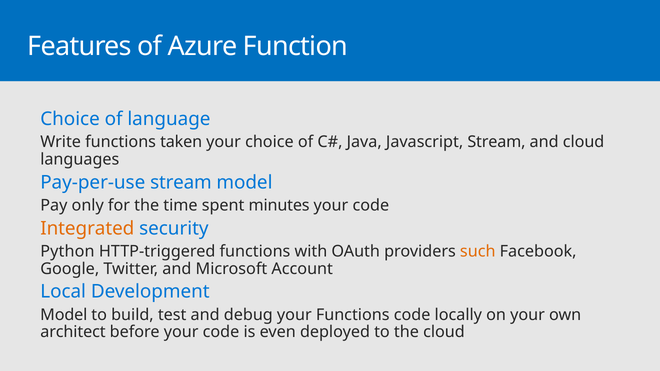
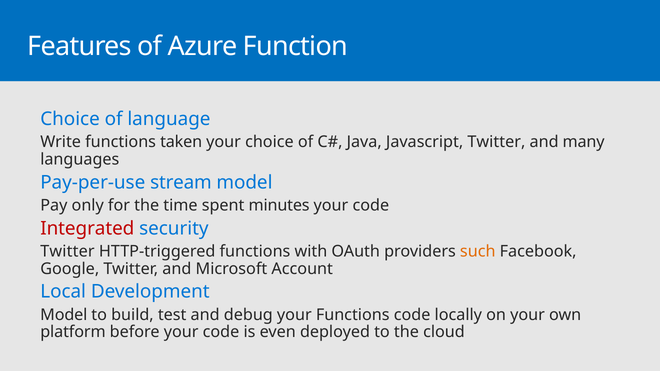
Javascript Stream: Stream -> Twitter (496, 142)
and cloud: cloud -> many (584, 142)
Integrated colour: orange -> red (87, 228)
Python: Python -> Twitter (67, 251)
architect: architect -> platform (73, 332)
